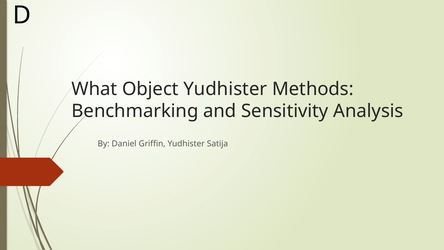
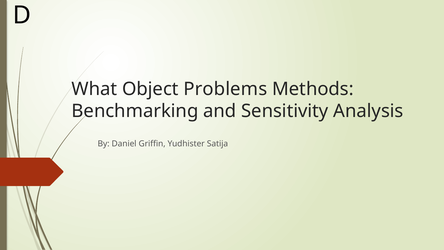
Object Yudhister: Yudhister -> Problems (225, 89)
